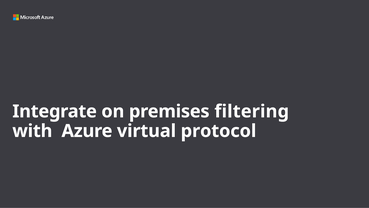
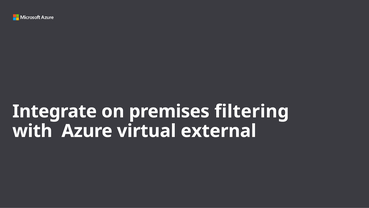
protocol: protocol -> external (218, 131)
